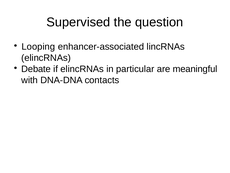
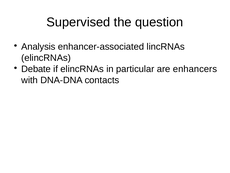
Looping: Looping -> Analysis (38, 47)
meaningful: meaningful -> enhancers (195, 69)
